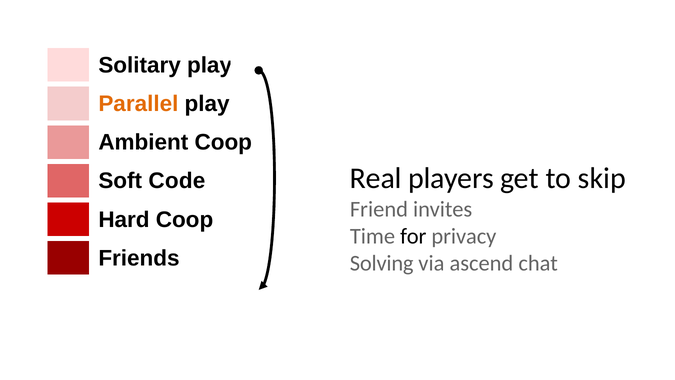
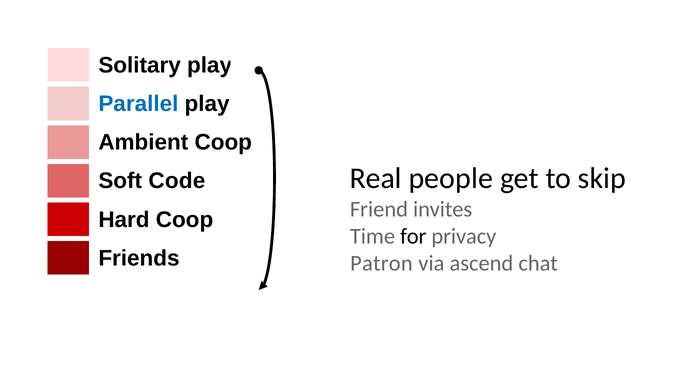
Parallel colour: orange -> blue (138, 104)
players: players -> people (451, 178)
Solving: Solving -> Patron (381, 263)
